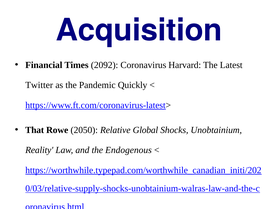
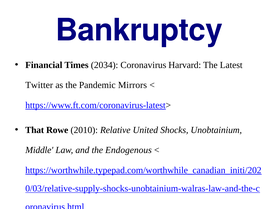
Acquisition: Acquisition -> Bankruptcy (139, 30)
2092: 2092 -> 2034 (105, 65)
Quickly: Quickly -> Mirrors (132, 85)
2050: 2050 -> 2010 (84, 130)
Global: Global -> United (145, 130)
Reality: Reality -> Middle (39, 150)
